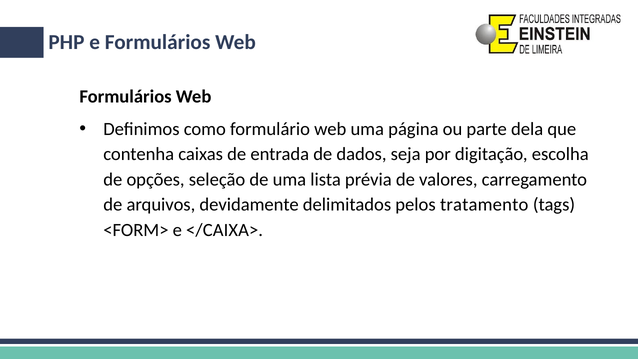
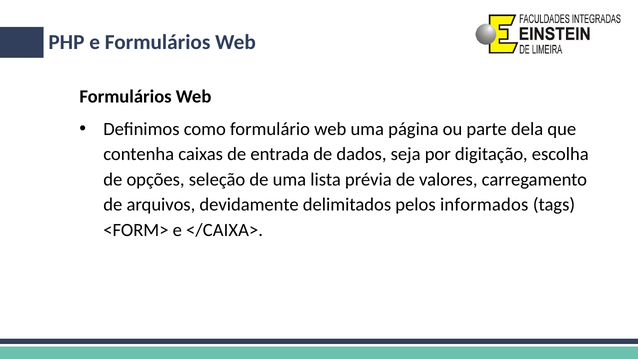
tratamento: tratamento -> informados (484, 205)
